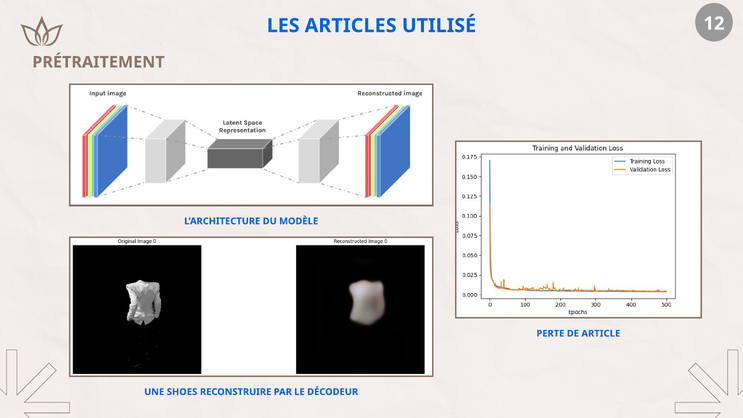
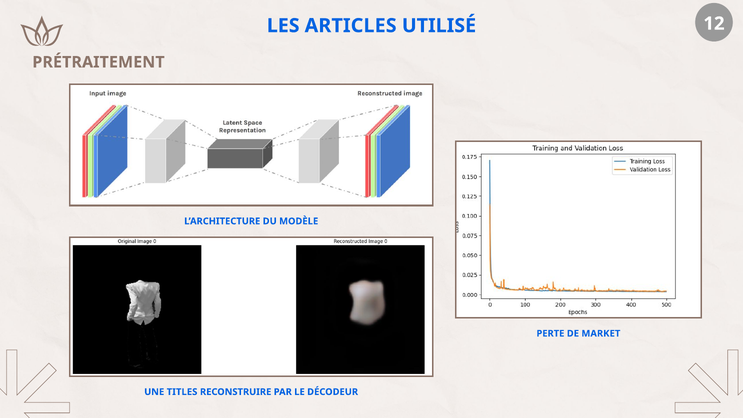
ARTICLE: ARTICLE -> MARKET (601, 333)
SHOES: SHOES -> TITLES (182, 392)
